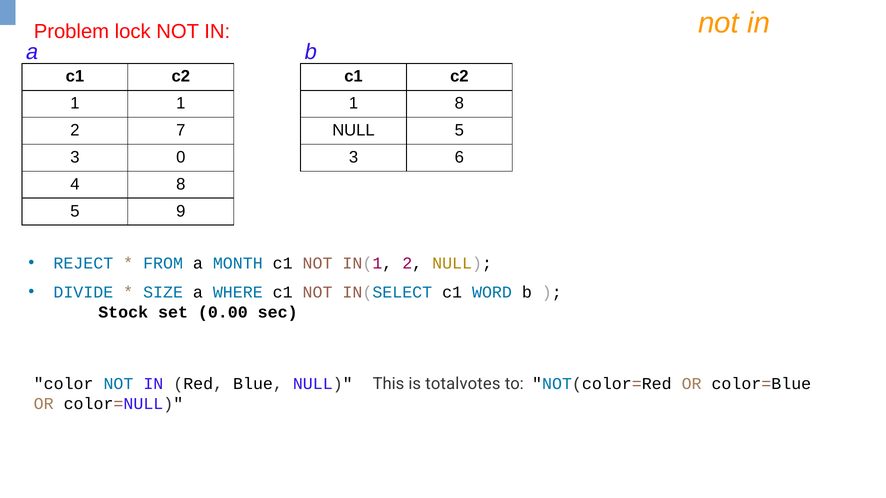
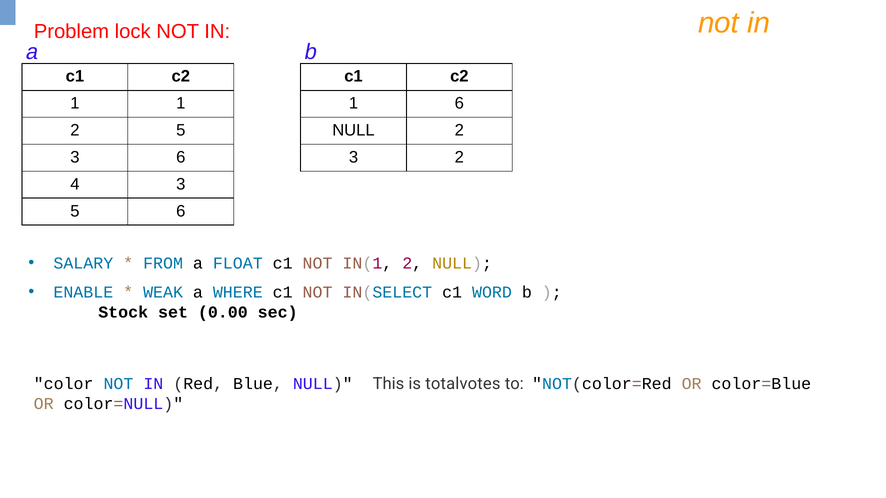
1 8: 8 -> 6 (459, 103)
2 7: 7 -> 5 (181, 130)
NULL 5: 5 -> 2 (459, 130)
3 0: 0 -> 6 (181, 157)
3 6: 6 -> 2 (459, 157)
4 8: 8 -> 3 (181, 184)
5 9: 9 -> 6 (181, 211)
REJECT: REJECT -> SALARY (83, 264)
MONTH: MONTH -> FLOAT (238, 264)
DIVIDE: DIVIDE -> ENABLE (83, 292)
SIZE: SIZE -> WEAK (163, 292)
